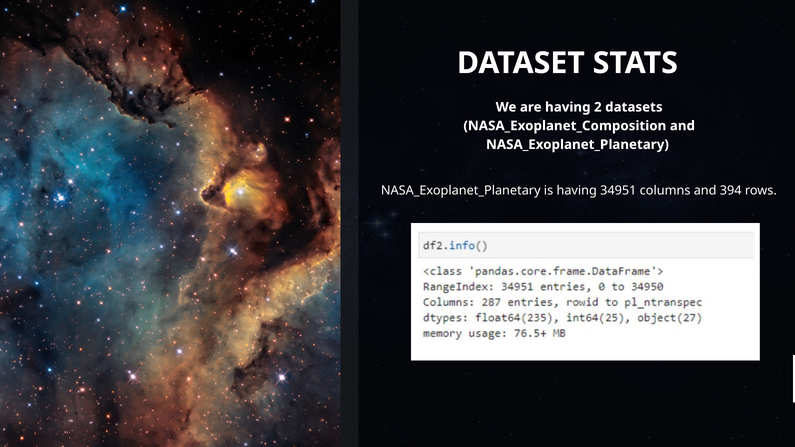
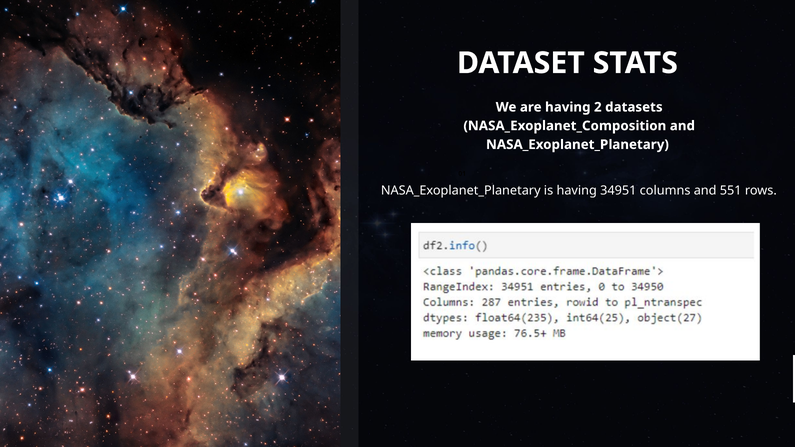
394: 394 -> 551 (731, 190)
